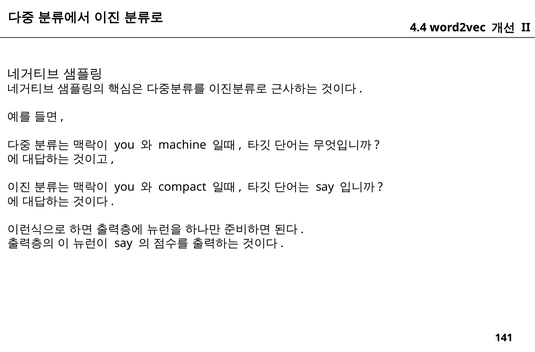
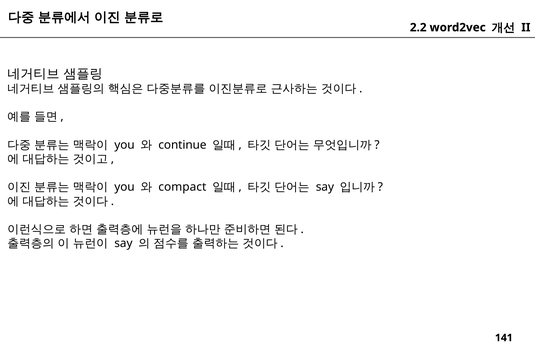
4.4: 4.4 -> 2.2 (418, 27)
machine: machine -> continue (182, 145)
